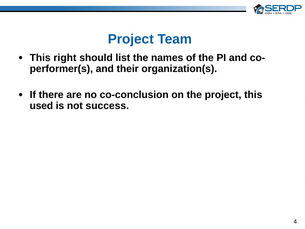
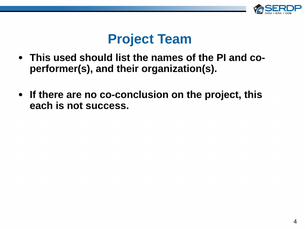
right: right -> used (65, 58)
used: used -> each (41, 106)
